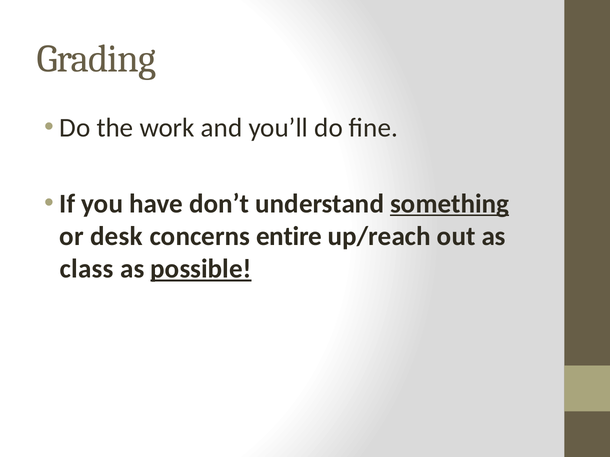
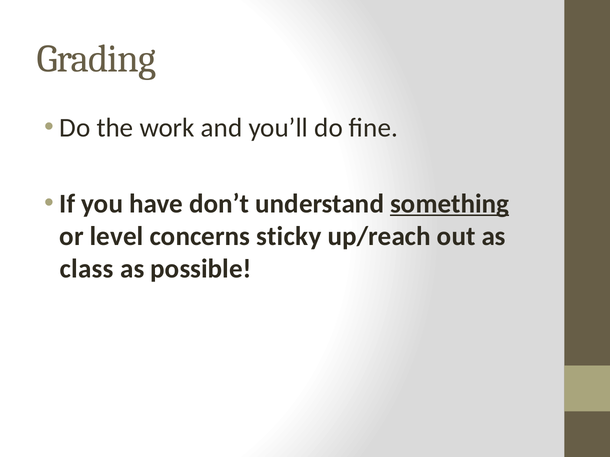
desk: desk -> level (117, 237)
entire: entire -> sticky (289, 237)
possible underline: present -> none (201, 269)
